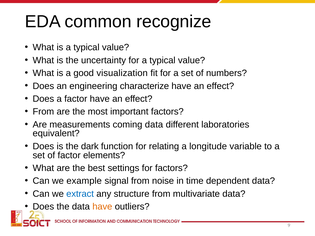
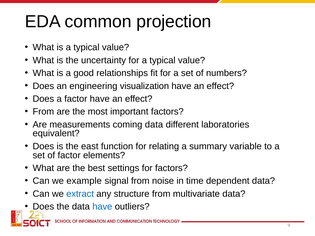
recognize: recognize -> projection (174, 22)
visualization: visualization -> relationships (122, 73)
characterize: characterize -> visualization (144, 86)
dark: dark -> east (90, 146)
longitude: longitude -> summary (208, 146)
have colour: orange -> blue (102, 207)
